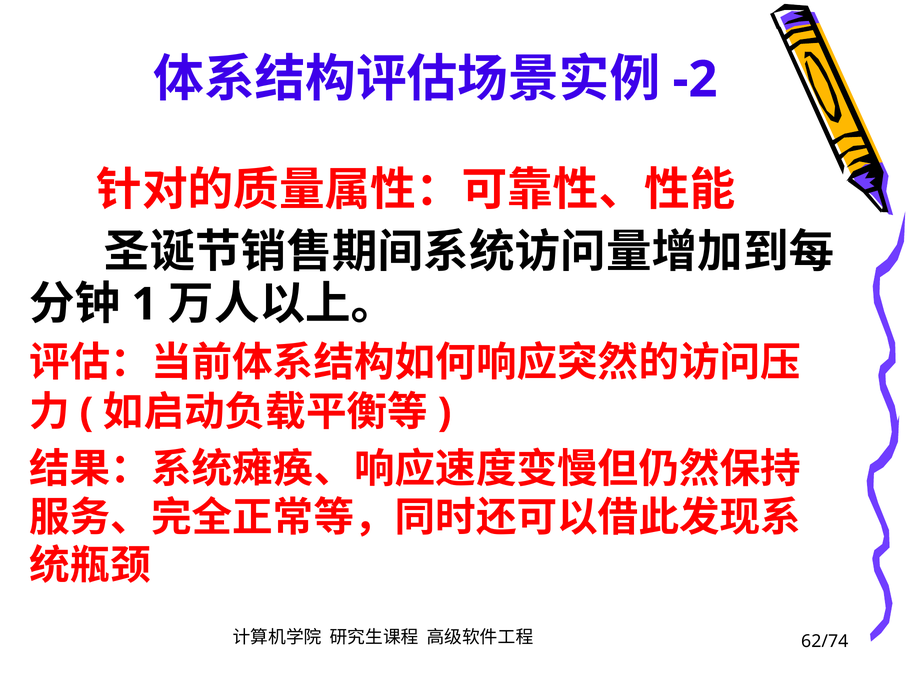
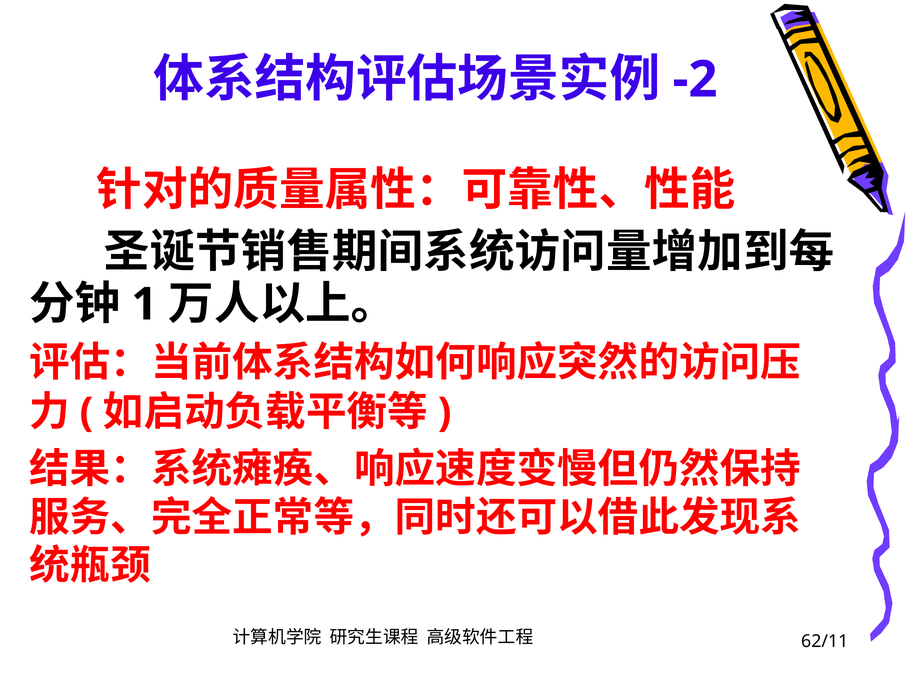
62/74: 62/74 -> 62/11 (825, 641)
